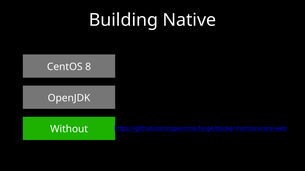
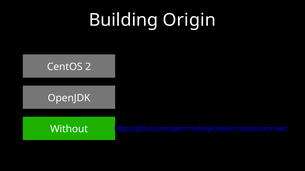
Native: Native -> Origin (189, 20)
8: 8 -> 2 (88, 67)
